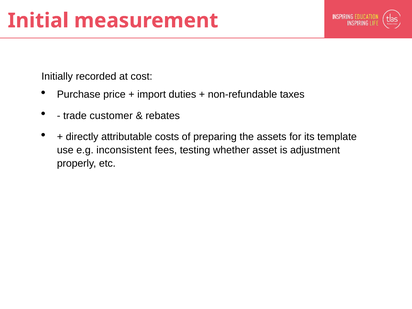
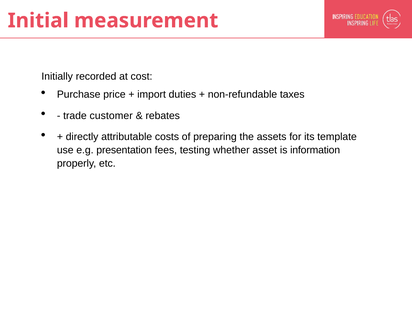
inconsistent: inconsistent -> presentation (124, 150)
adjustment: adjustment -> information (315, 150)
